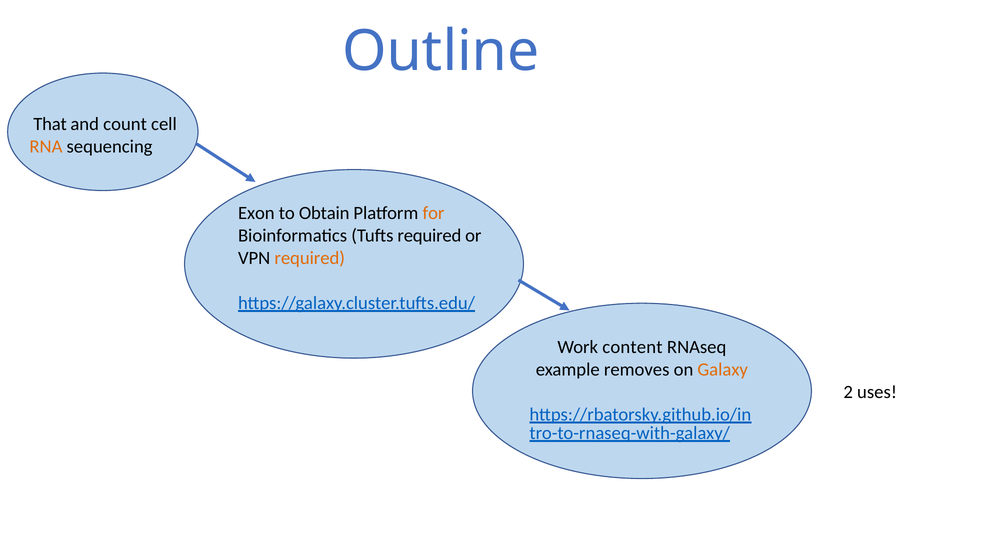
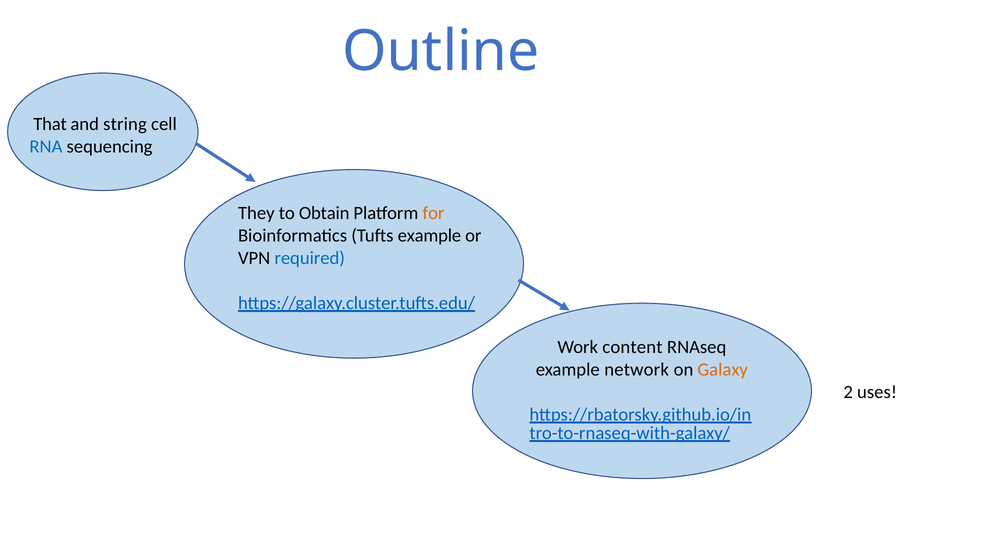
count: count -> string (125, 124)
RNA colour: orange -> blue (46, 147)
Exon: Exon -> They (256, 213)
Tufts required: required -> example (429, 236)
required colour: orange -> blue (310, 258)
removes: removes -> network (637, 370)
